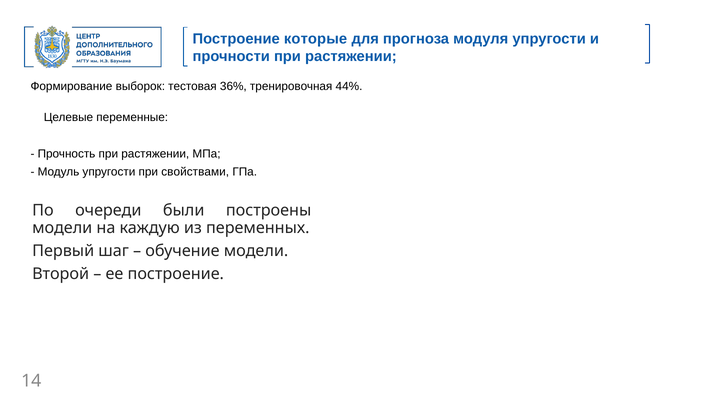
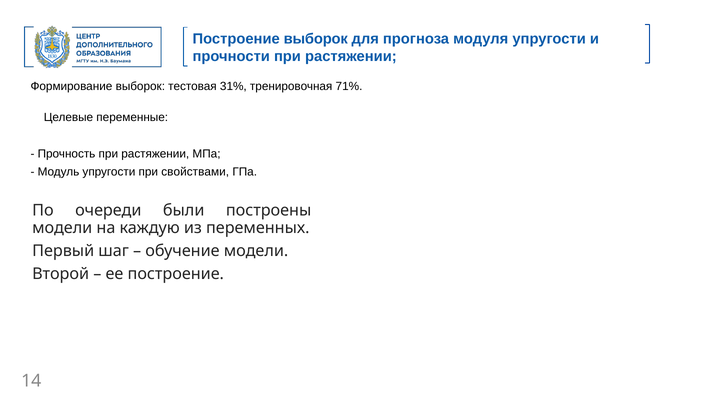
Построение которые: которые -> выборок (316, 39)
36%: 36% -> 31% (233, 86)
44%: 44% -> 71% (349, 86)
